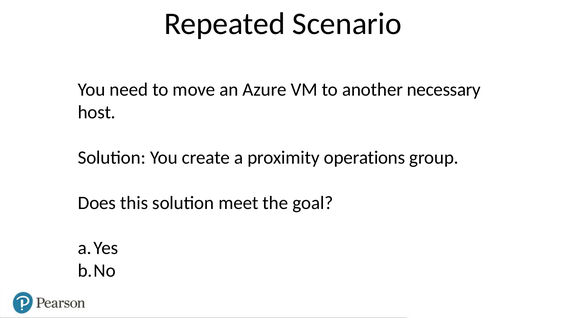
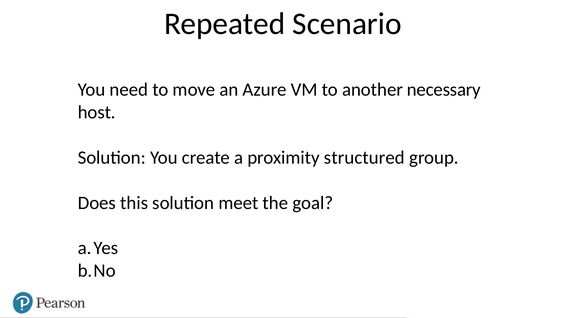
operations: operations -> structured (364, 157)
